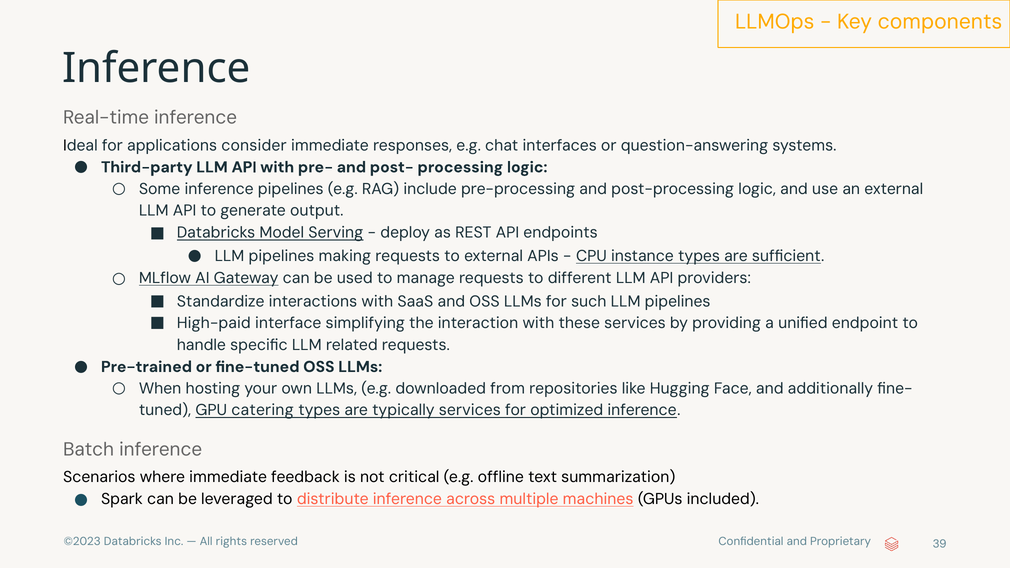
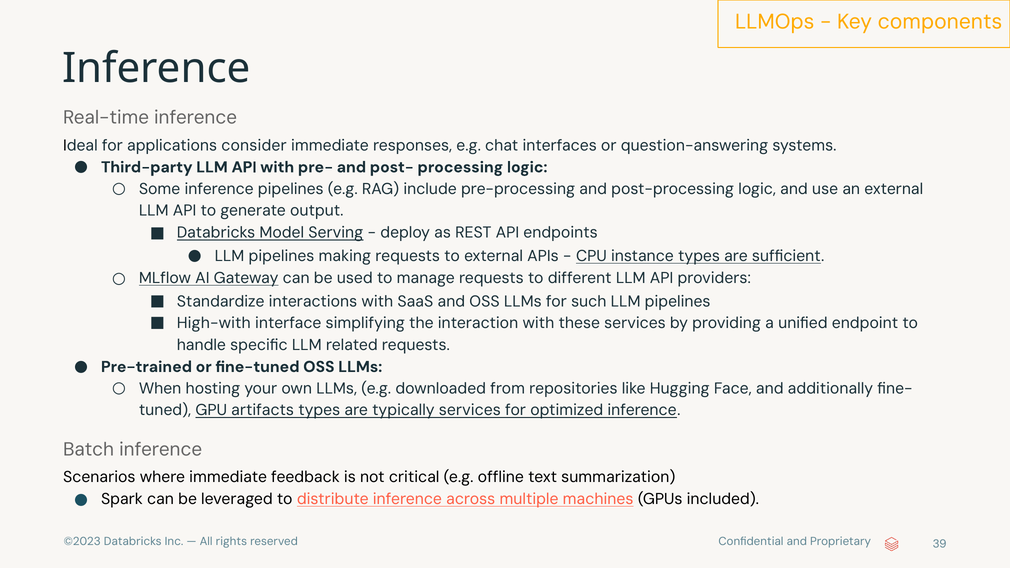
High-paid: High-paid -> High-with (214, 323)
catering: catering -> artifacts (263, 410)
